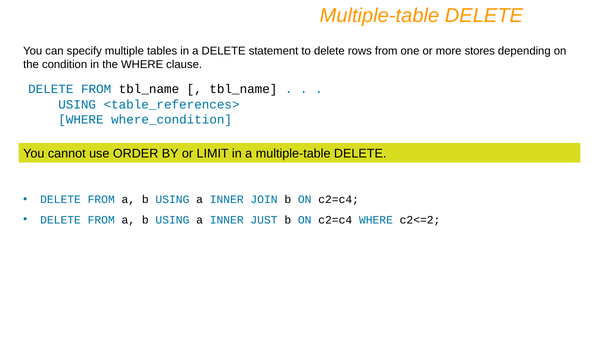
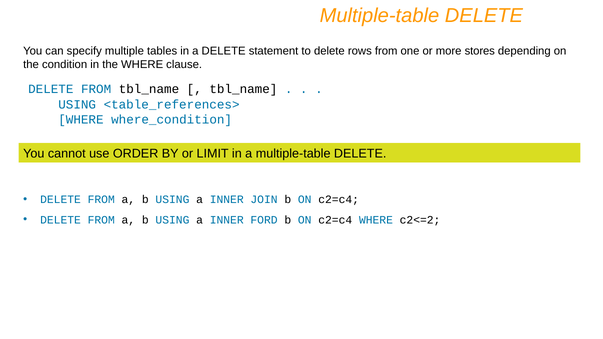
JUST: JUST -> FORD (264, 220)
